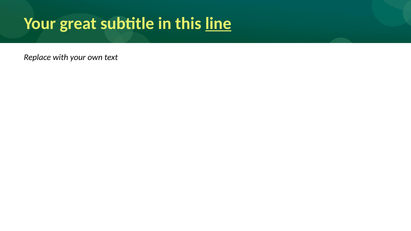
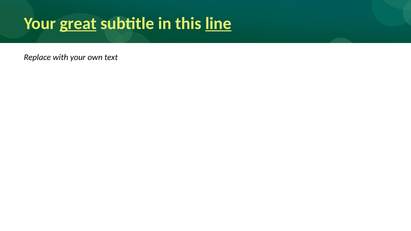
great underline: none -> present (78, 23)
